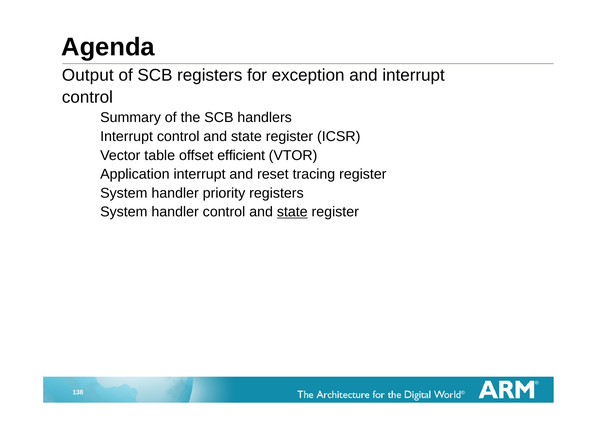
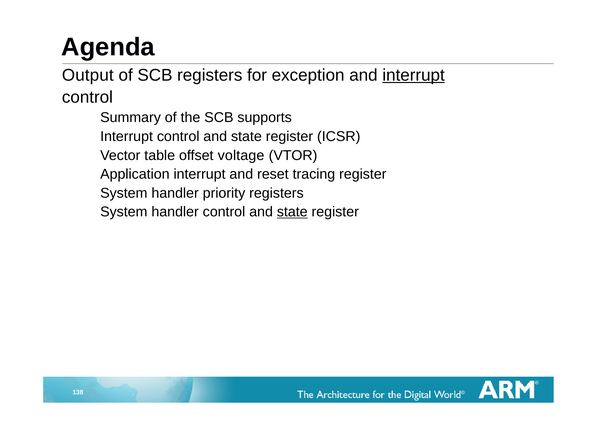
interrupt underline: none -> present (414, 75)
handlers: handlers -> supports (265, 118)
efficient: efficient -> voltage (241, 155)
